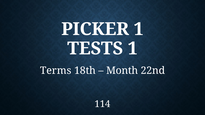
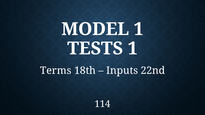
PICKER: PICKER -> MODEL (95, 29)
Month: Month -> Inputs (122, 71)
